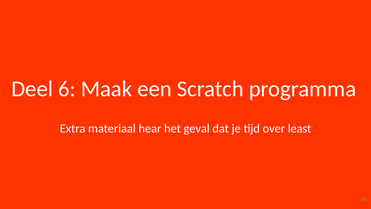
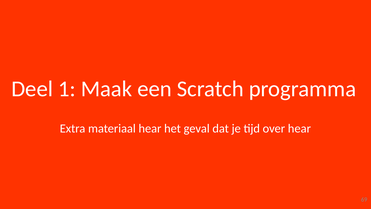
6: 6 -> 1 (67, 89)
over least: least -> hear (299, 128)
